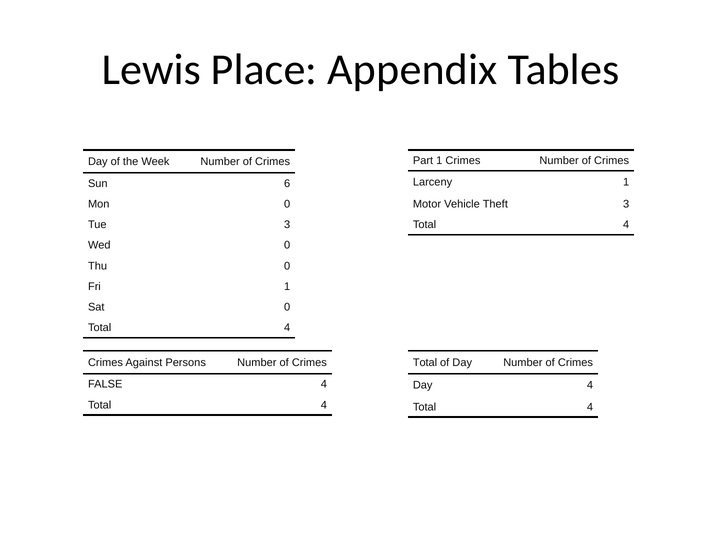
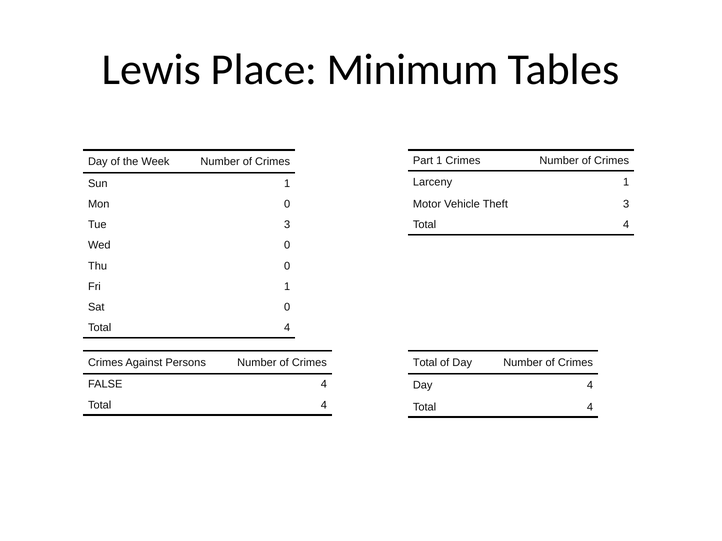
Appendix: Appendix -> Minimum (413, 70)
Sun 6: 6 -> 1 (287, 184)
